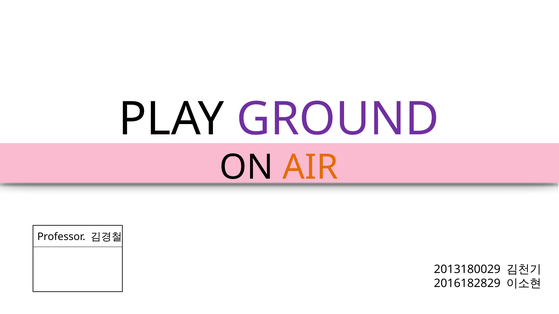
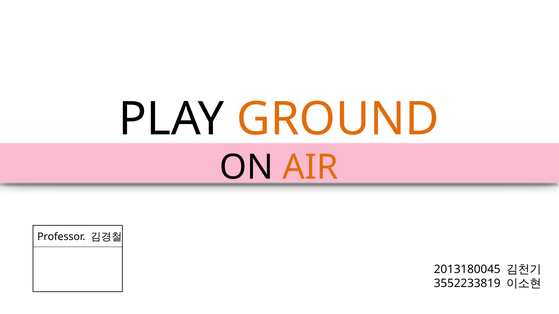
GROUND colour: purple -> orange (338, 119)
2013180029: 2013180029 -> 2013180045 (467, 270)
2016182829: 2016182829 -> 3552233819 (467, 284)
